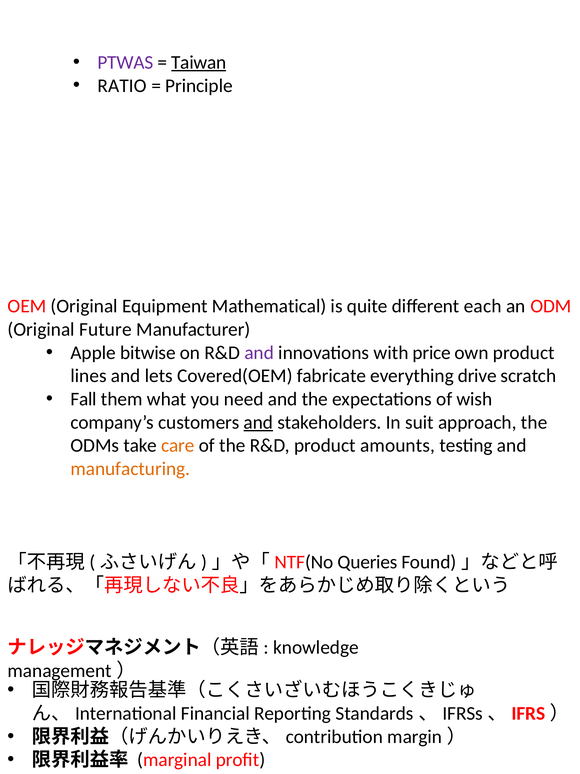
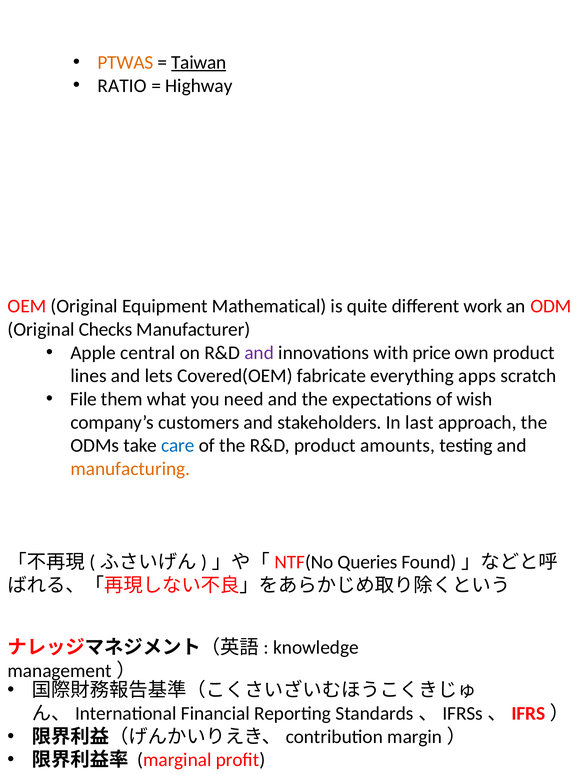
PTWAS colour: purple -> orange (125, 62)
Principle: Principle -> Highway (199, 86)
each: each -> work (483, 306)
Future: Future -> Checks (106, 329)
bitwise: bitwise -> central (148, 352)
drive: drive -> apps (477, 376)
Fall: Fall -> File (84, 399)
and underline: present -> none (258, 422)
suit: suit -> last (419, 422)
care colour: orange -> blue (178, 445)
